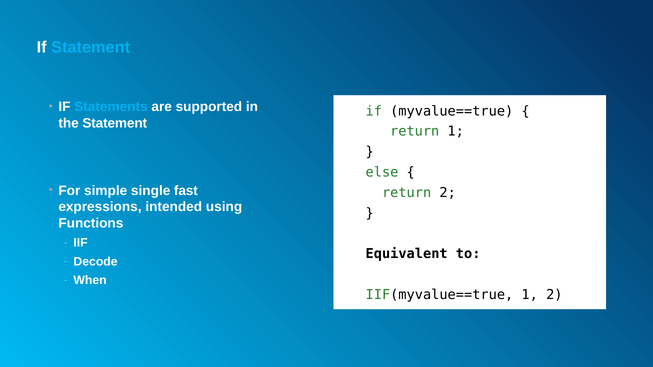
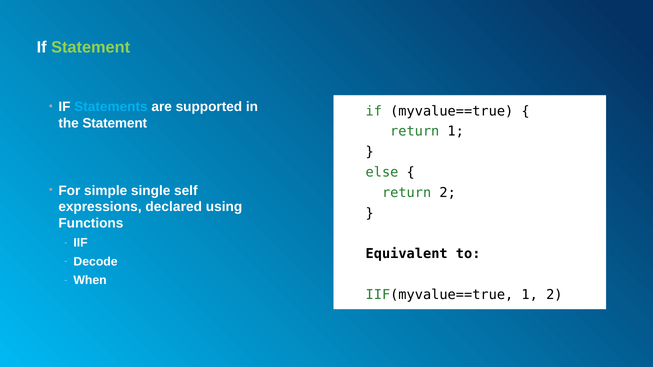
Statement colour: light blue -> light green (91, 47)
fast: fast -> self (186, 191)
intended: intended -> declared (174, 207)
